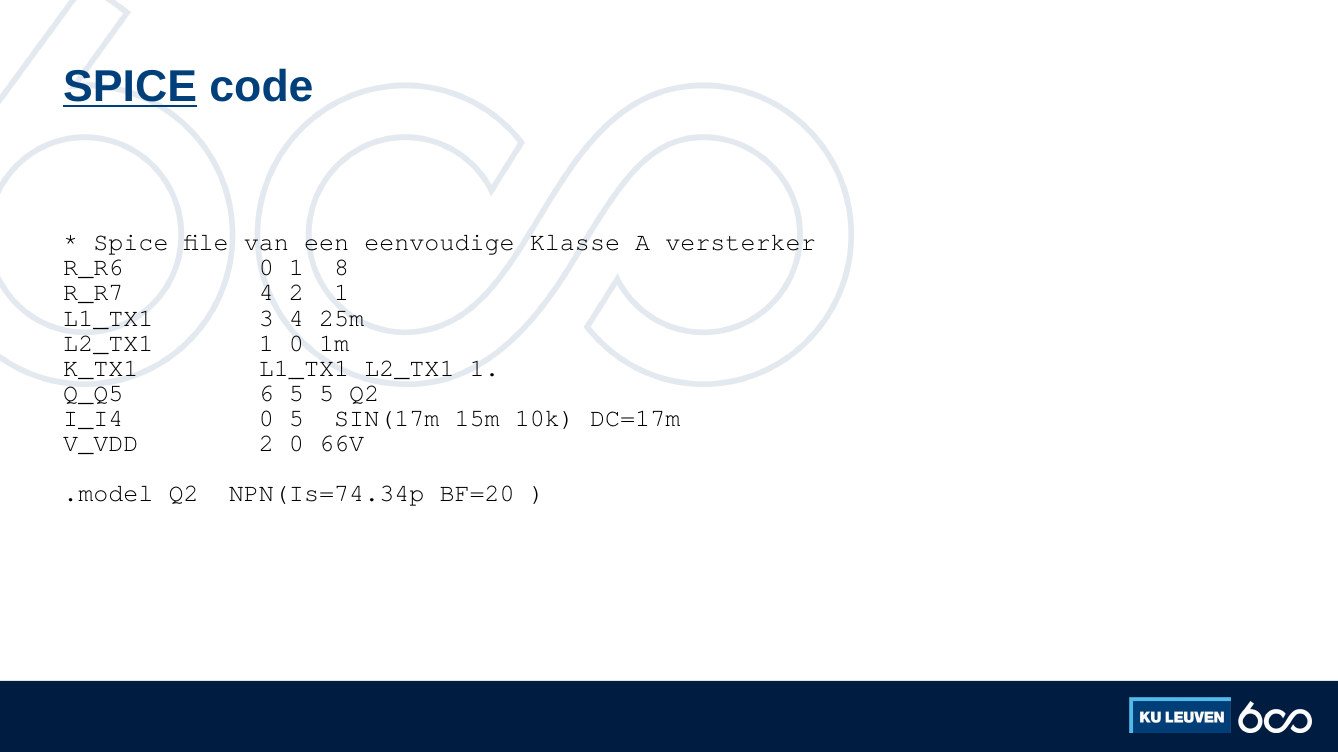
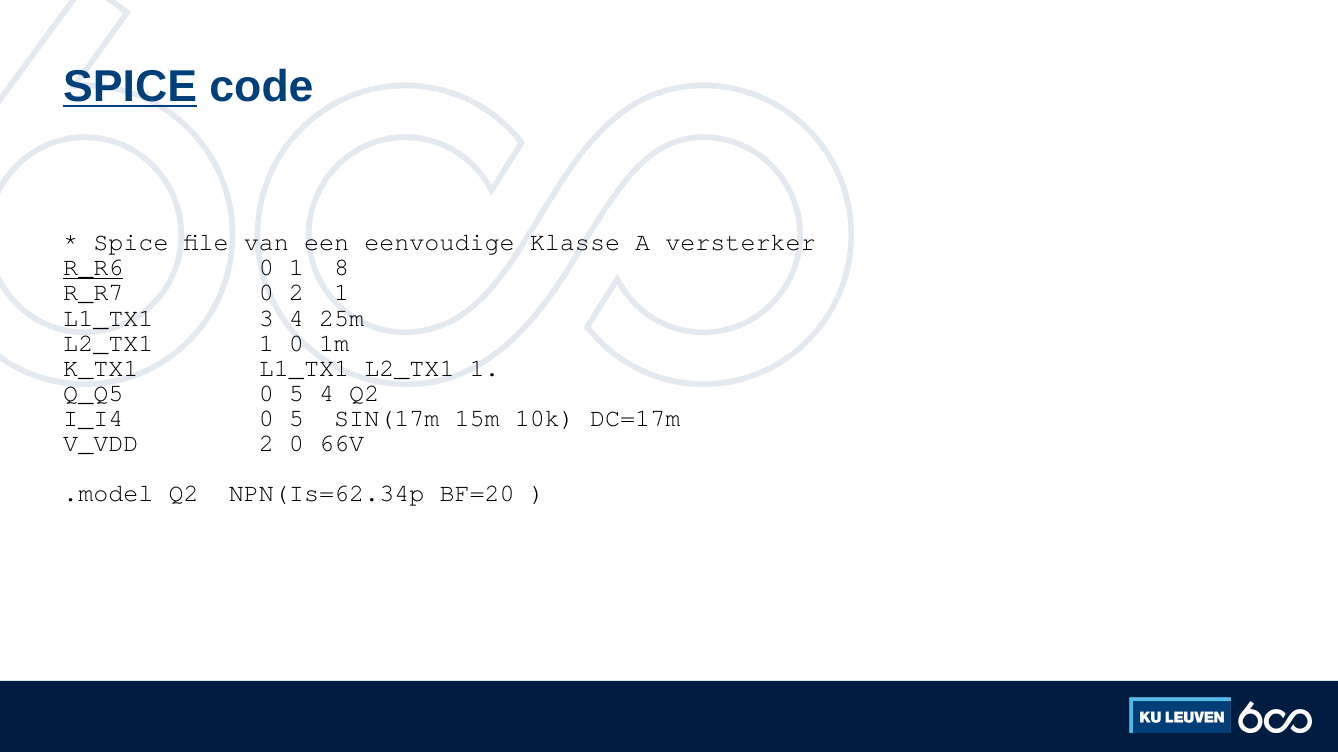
R_R6 underline: none -> present (93, 268)
R_R7 4: 4 -> 0 (266, 293)
Q_Q5 6: 6 -> 0 (266, 393)
5 5: 5 -> 4 (327, 393)
NPN(Is=74.34p: NPN(Is=74.34p -> NPN(Is=62.34p (327, 494)
